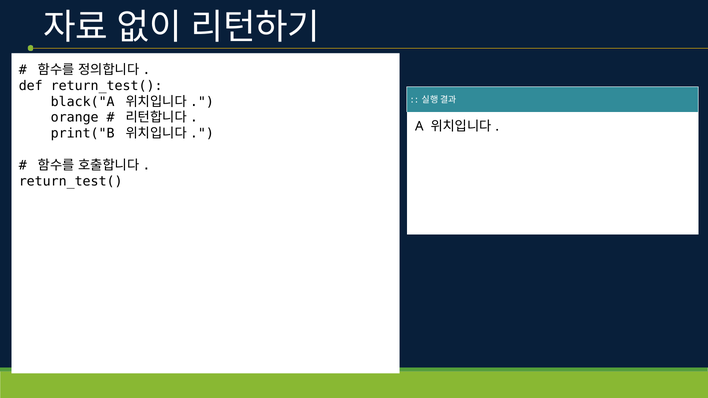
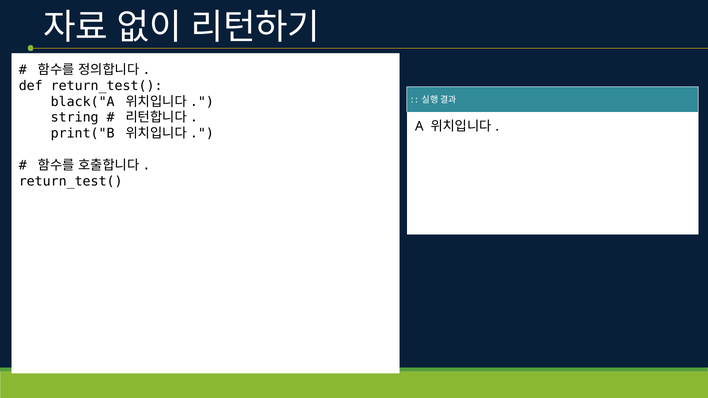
orange: orange -> string (75, 118)
